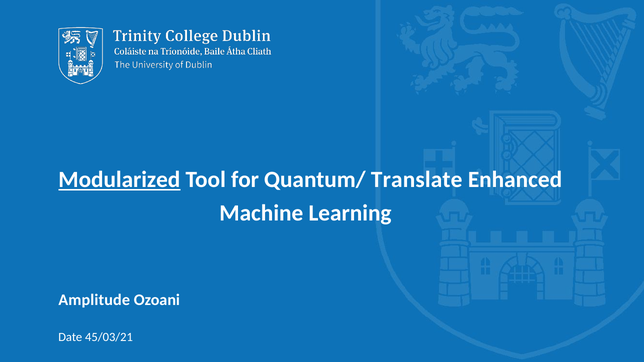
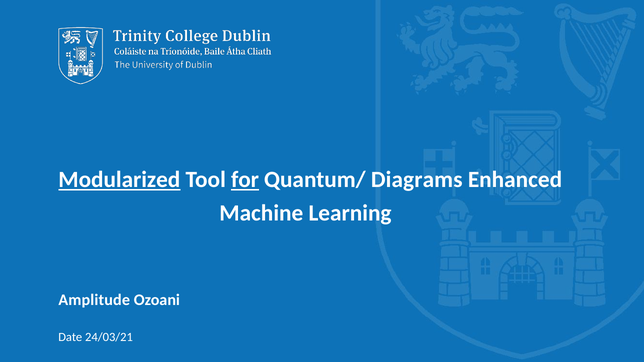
for underline: none -> present (245, 180)
Translate: Translate -> Diagrams (417, 180)
45/03/21: 45/03/21 -> 24/03/21 (109, 337)
